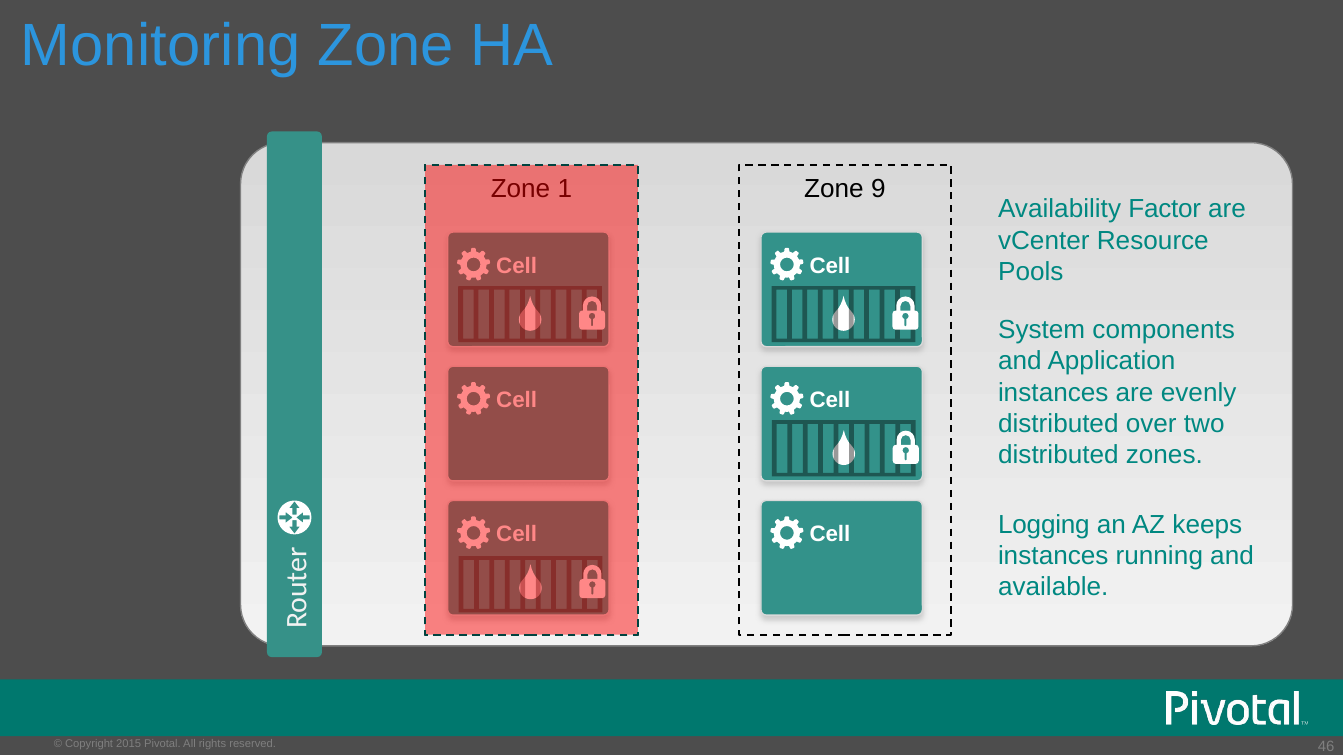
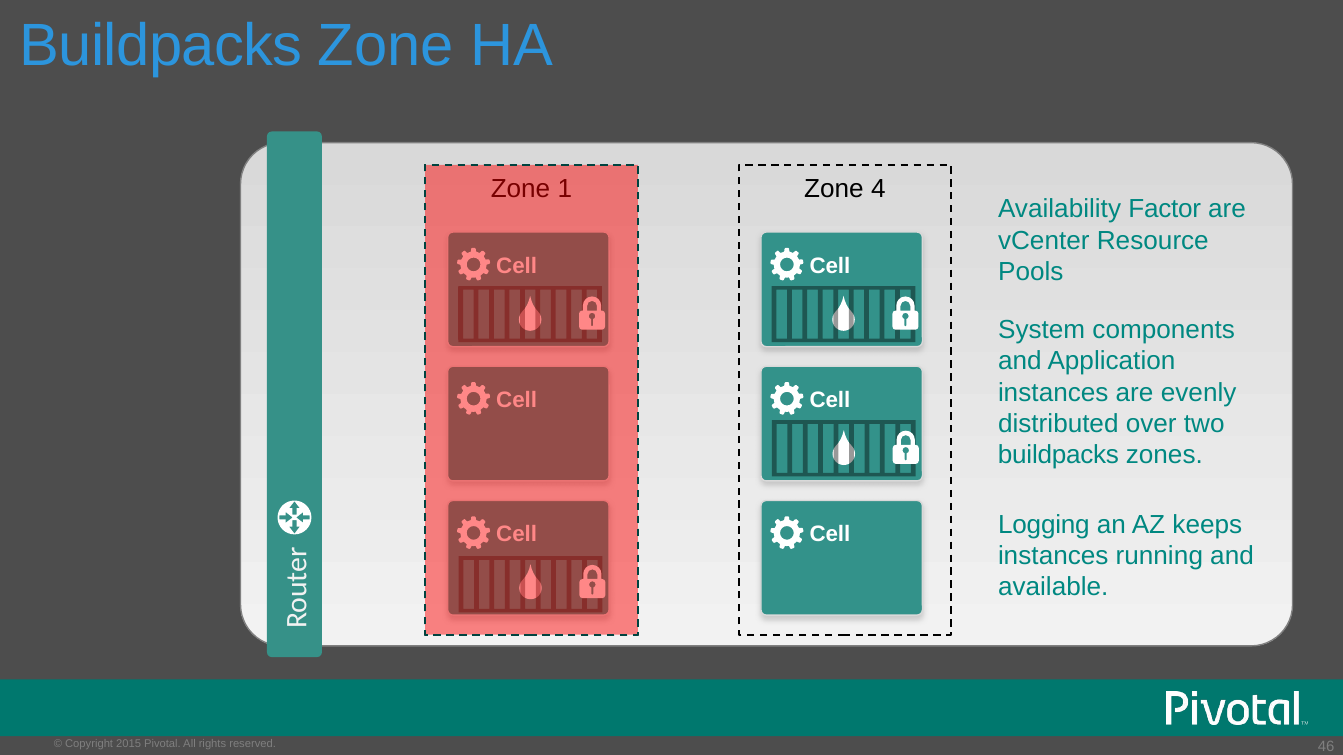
Monitoring: Monitoring -> Buildpacks (161, 46)
9: 9 -> 4 (878, 189)
distributed: distributed -> buildpacks (1058, 455)
